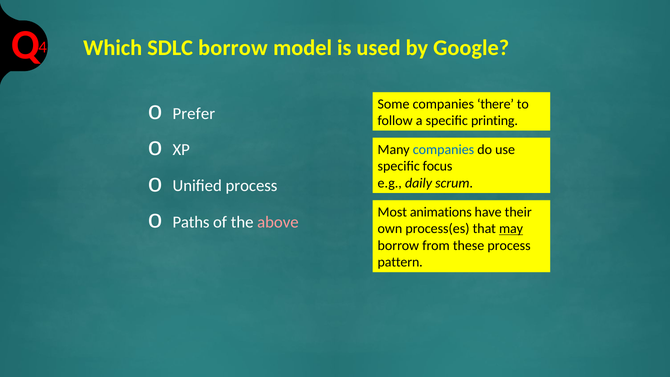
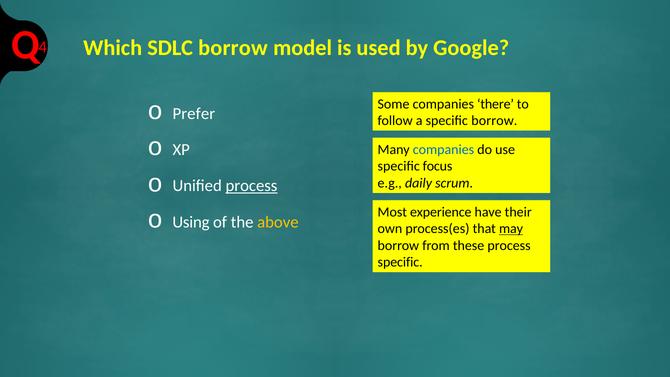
specific printing: printing -> borrow (494, 121)
process underline: none -> present (251, 186)
animations: animations -> experience (441, 212)
Paths: Paths -> Using (191, 222)
above colour: pink -> yellow (278, 222)
pattern: pattern -> specific (400, 262)
